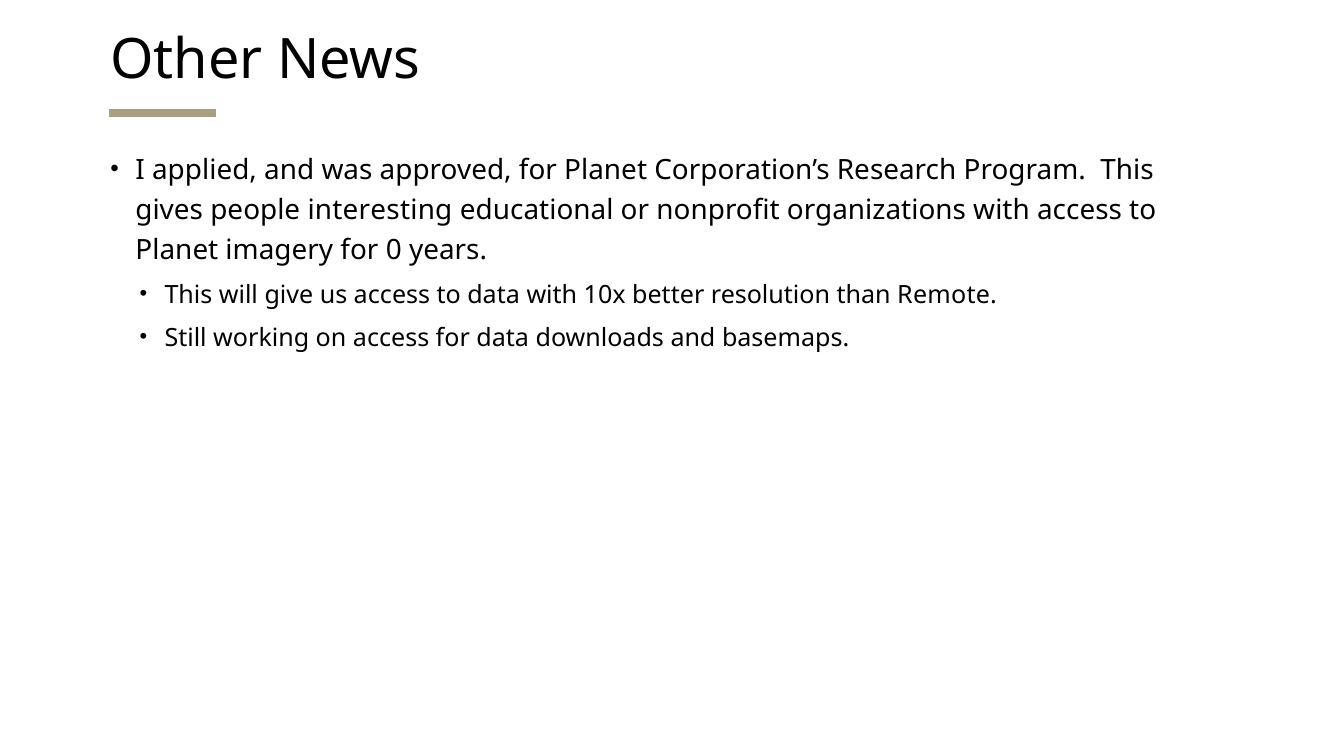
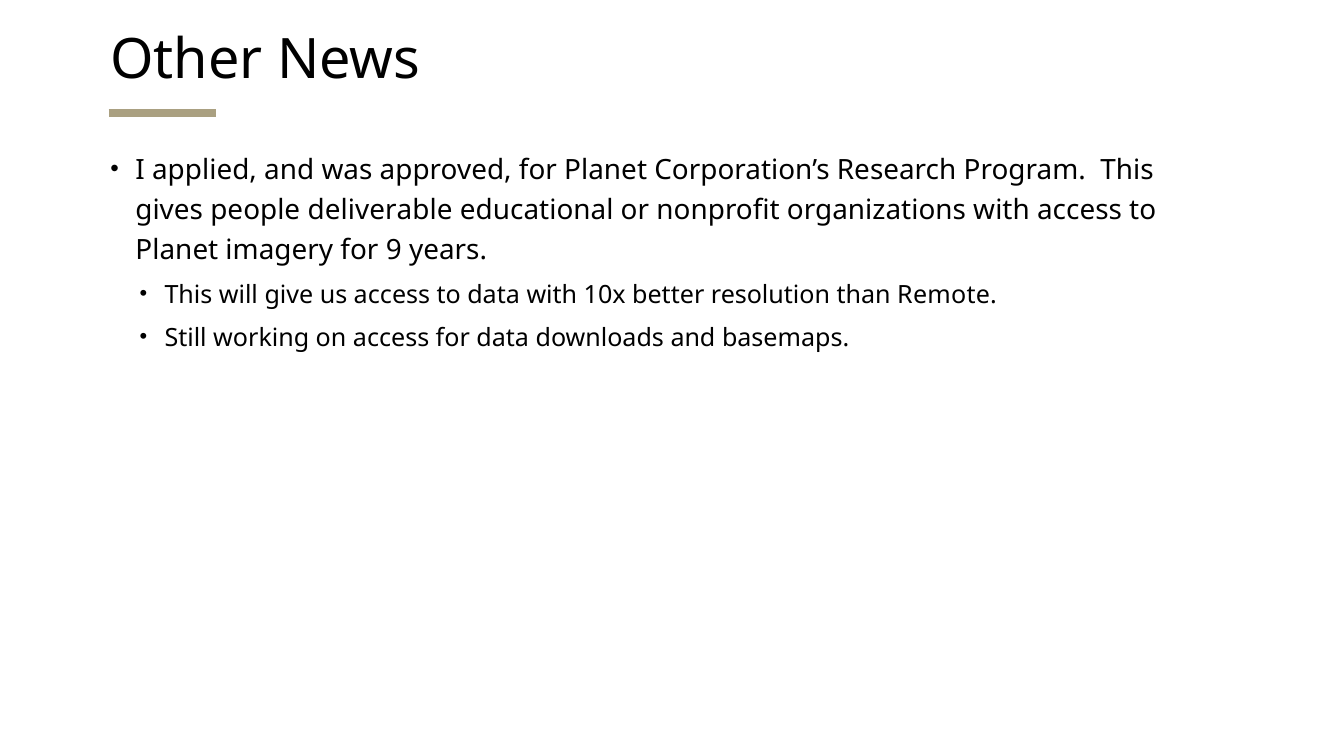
interesting: interesting -> deliverable (380, 210)
0: 0 -> 9 (394, 250)
